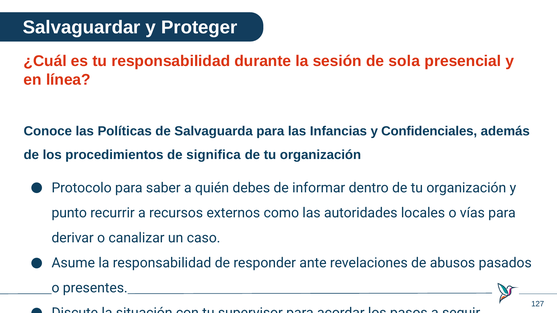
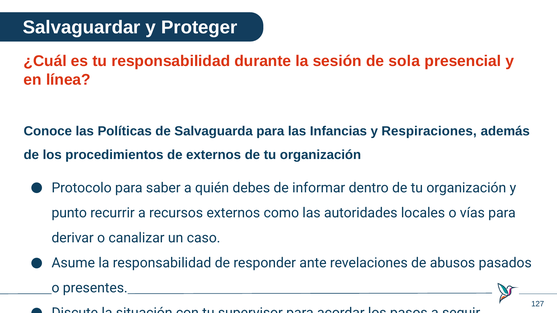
Confidenciales: Confidenciales -> Respiraciones (429, 131)
de significa: significa -> externos (214, 155)
